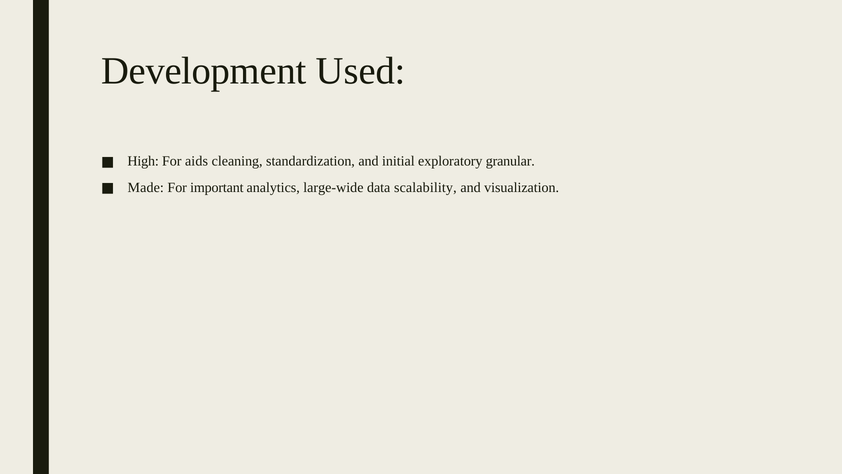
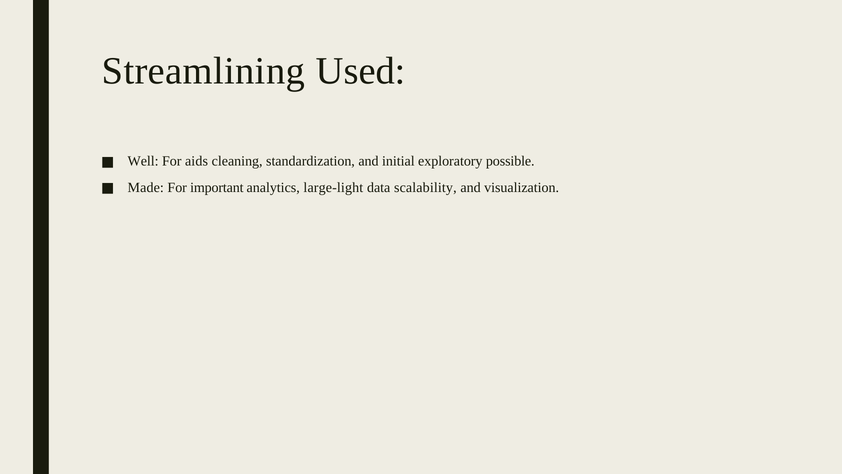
Development: Development -> Streamlining (203, 71)
High: High -> Well (143, 161)
granular: granular -> possible (510, 161)
large-wide: large-wide -> large-light (333, 187)
